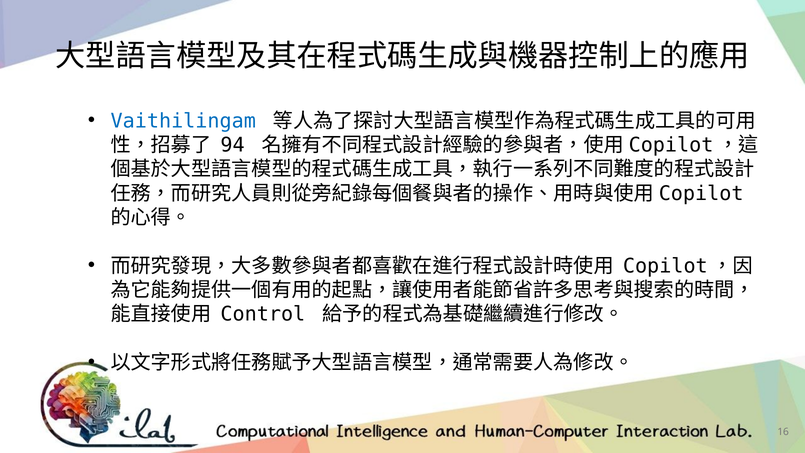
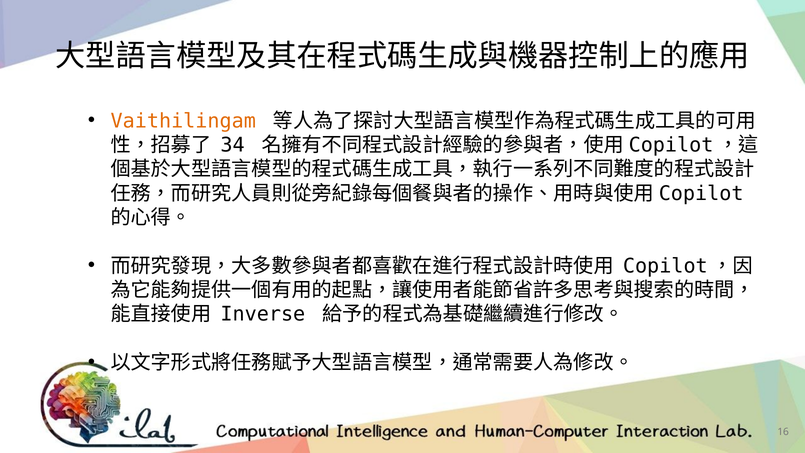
Vaithilingam colour: blue -> orange (183, 121)
94: 94 -> 34 (233, 145)
Control: Control -> Inverse (263, 314)
